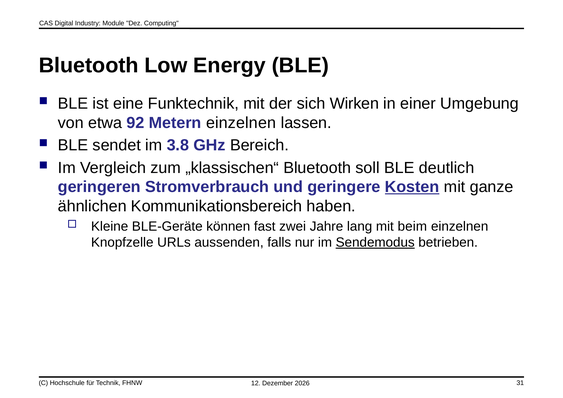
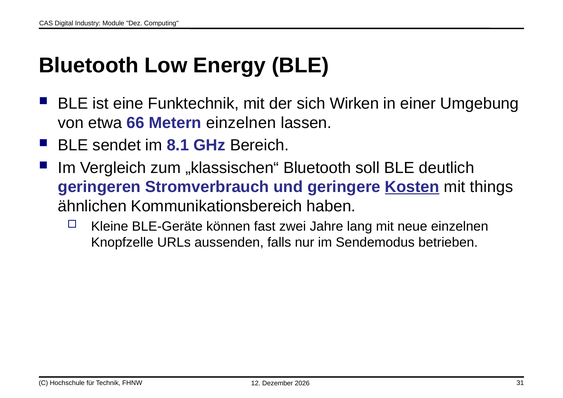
92: 92 -> 66 (136, 123)
3.8: 3.8 -> 8.1 (178, 145)
ganze: ganze -> things (492, 187)
beim: beim -> neue (412, 226)
Sendemodus underline: present -> none (375, 242)
